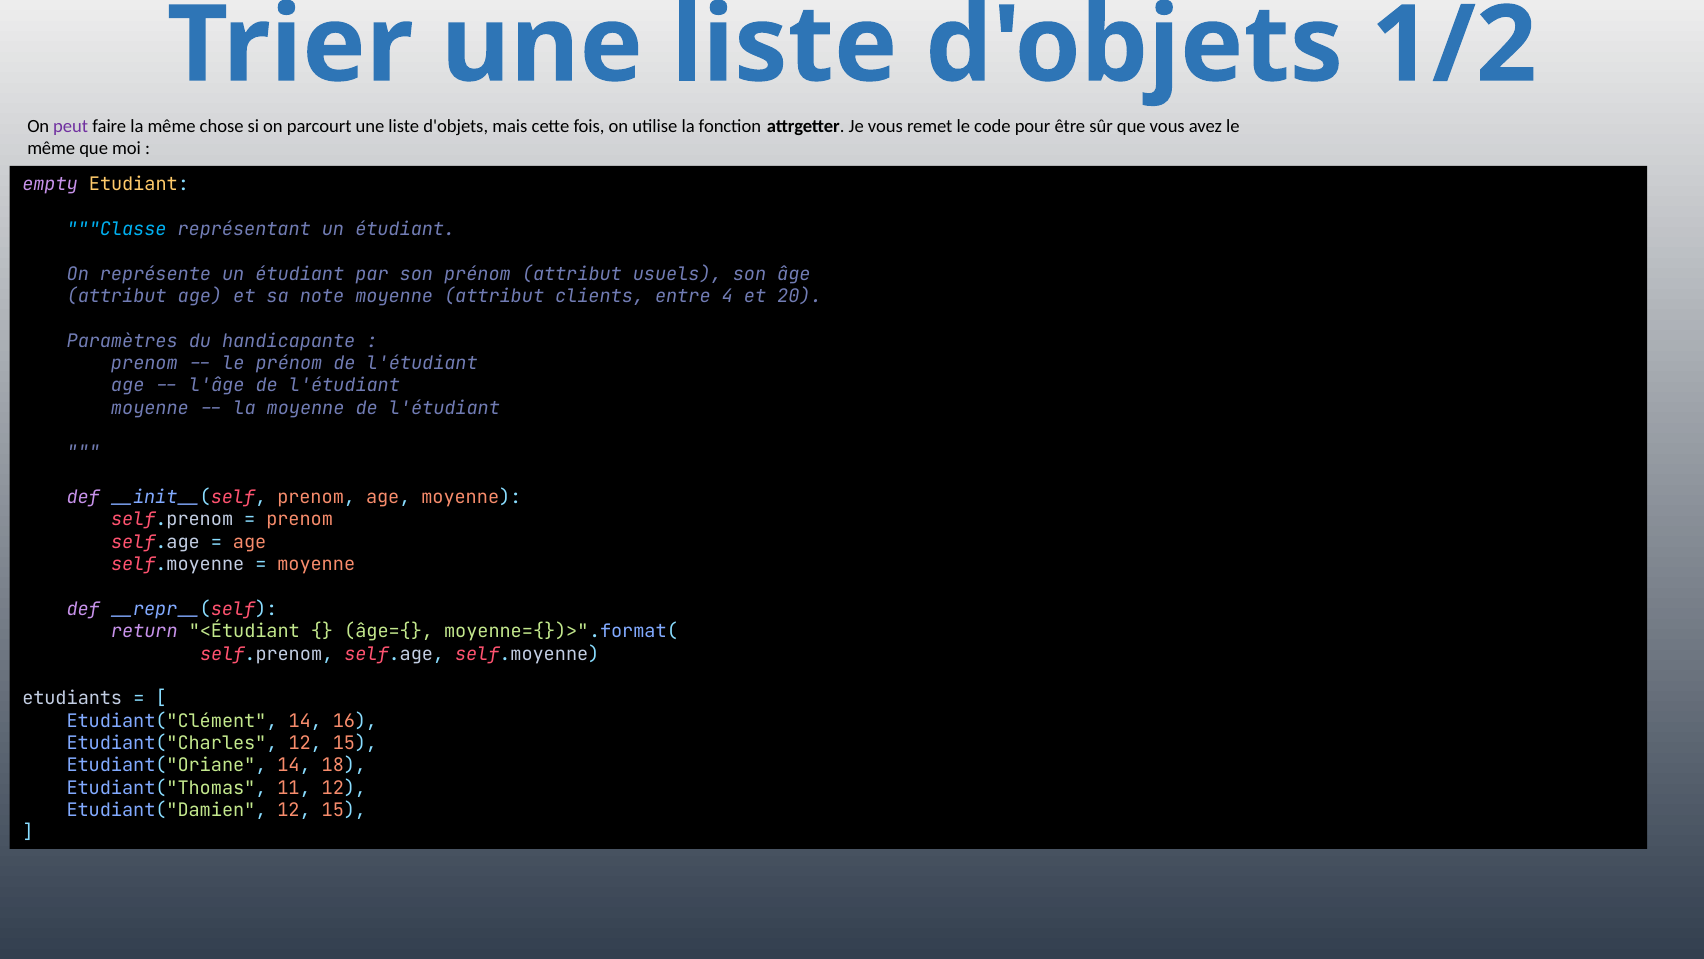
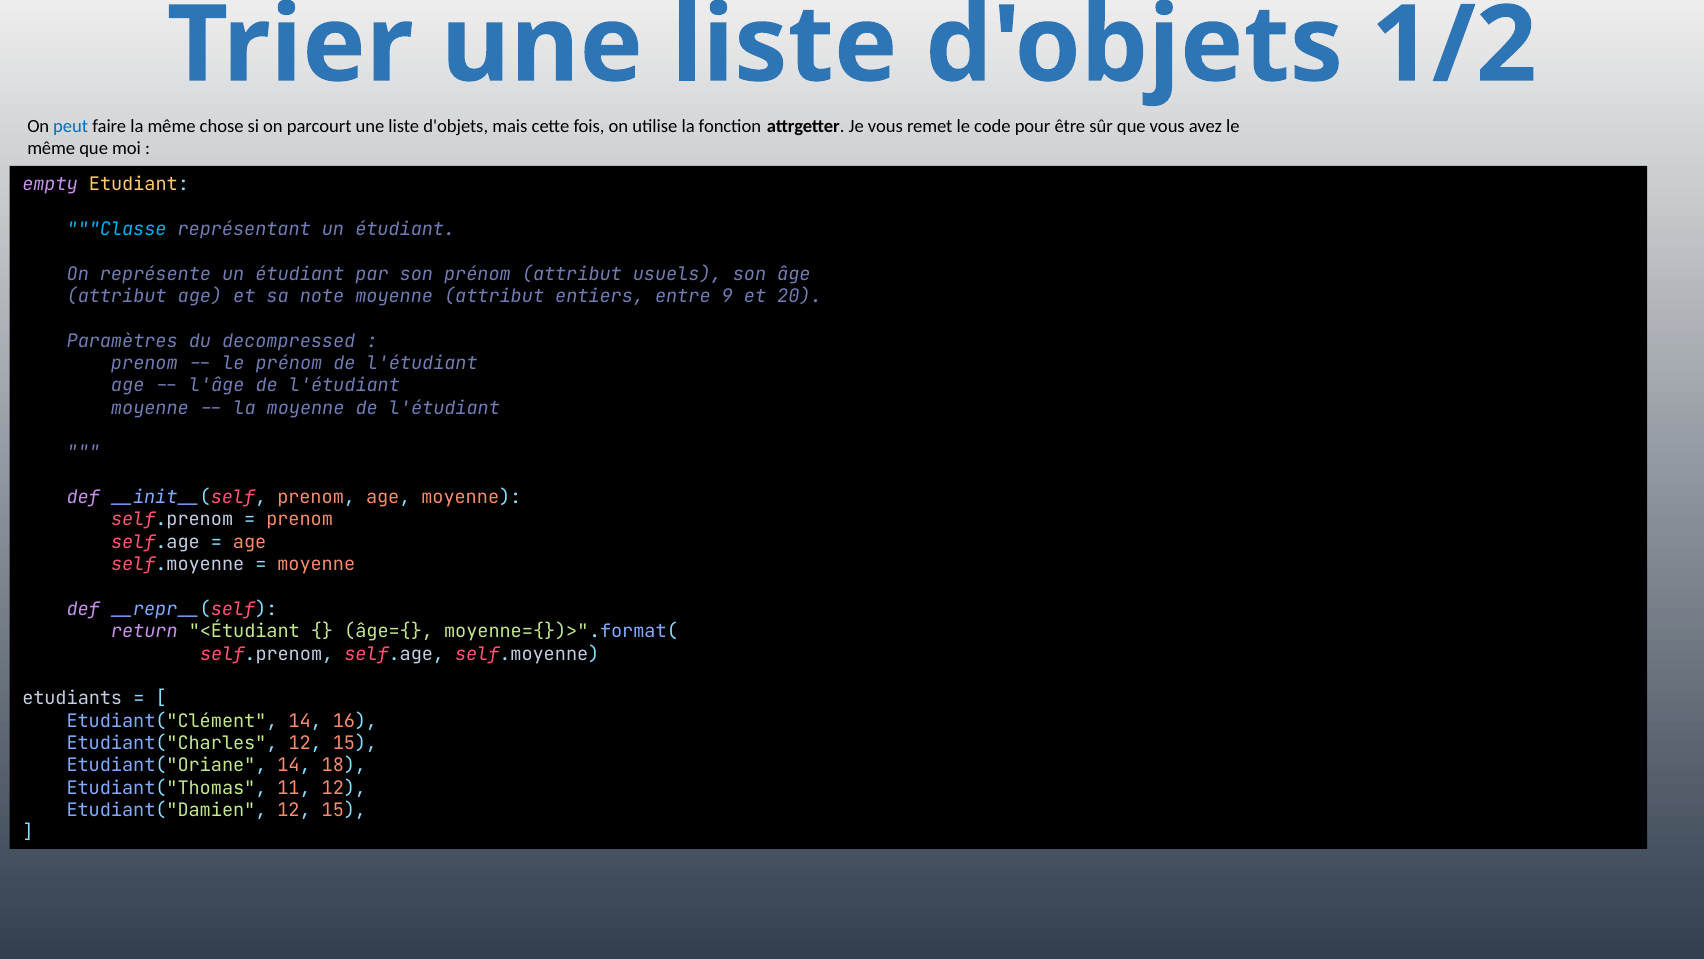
peut colour: purple -> blue (71, 126)
clients: clients -> entiers (600, 296)
4: 4 -> 9 (727, 296)
handicapante: handicapante -> decompressed (289, 341)
